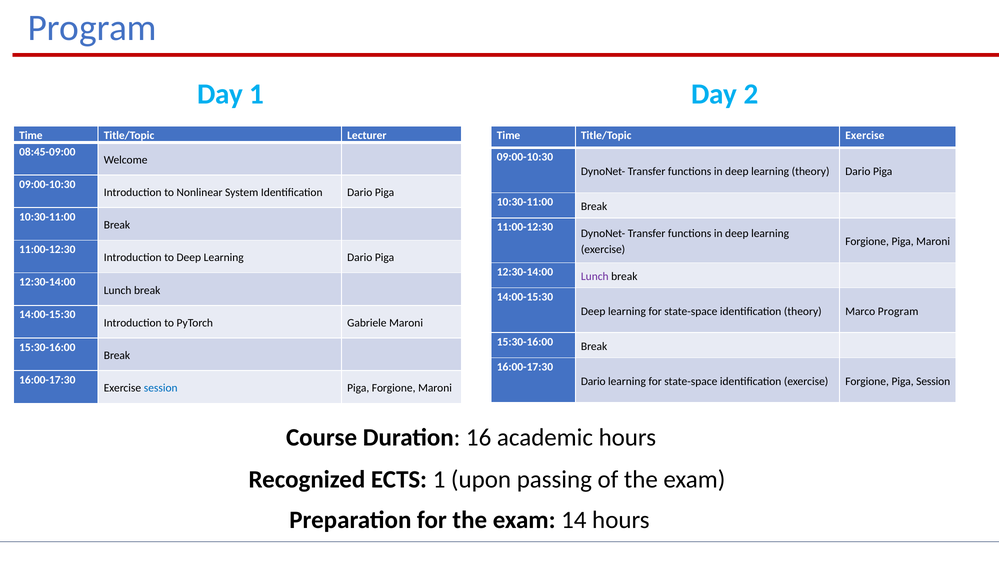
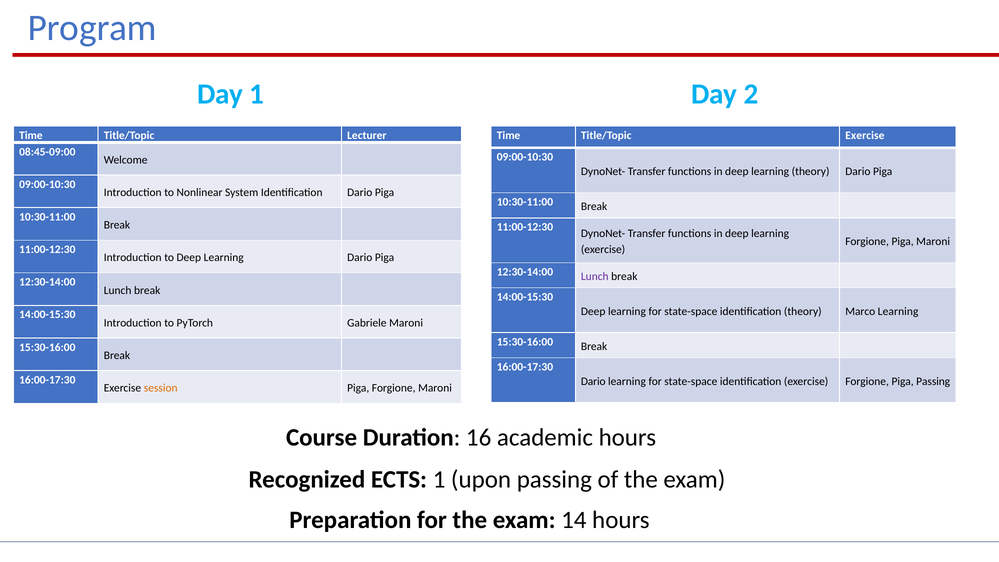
Marco Program: Program -> Learning (898, 311)
Piga Session: Session -> Passing (933, 381)
session colour: blue -> orange (161, 388)
